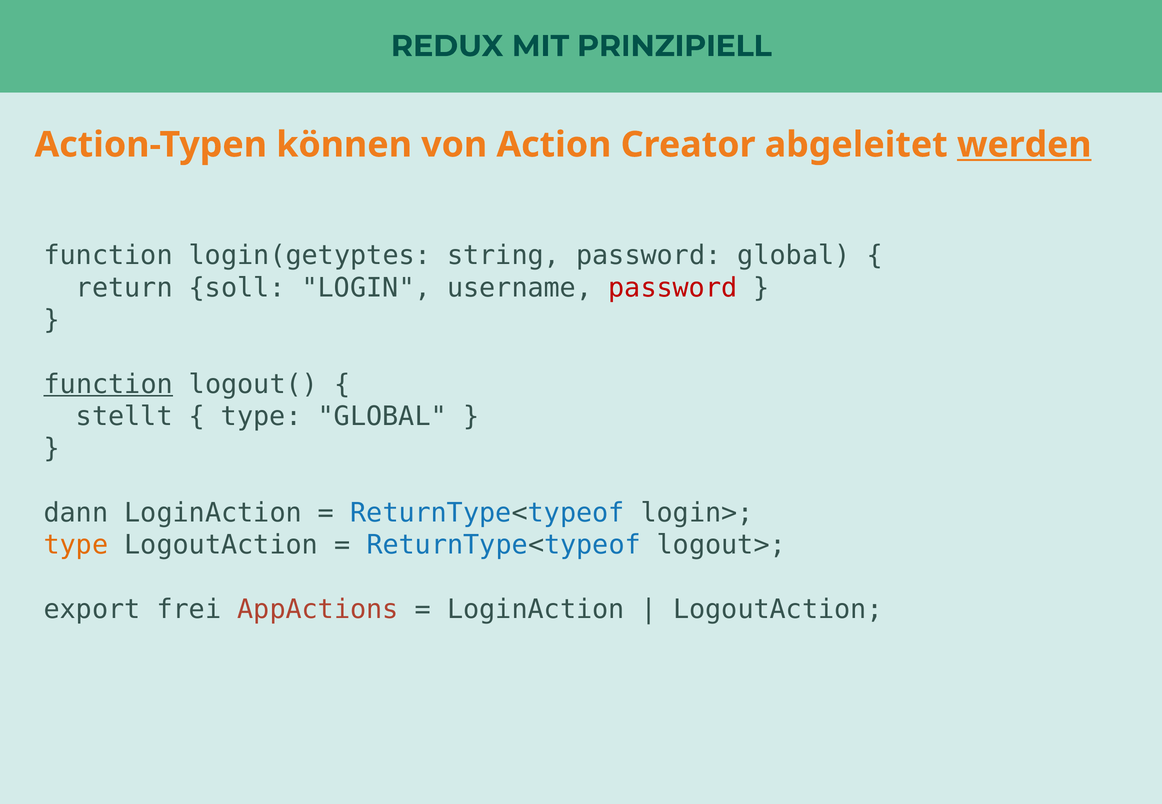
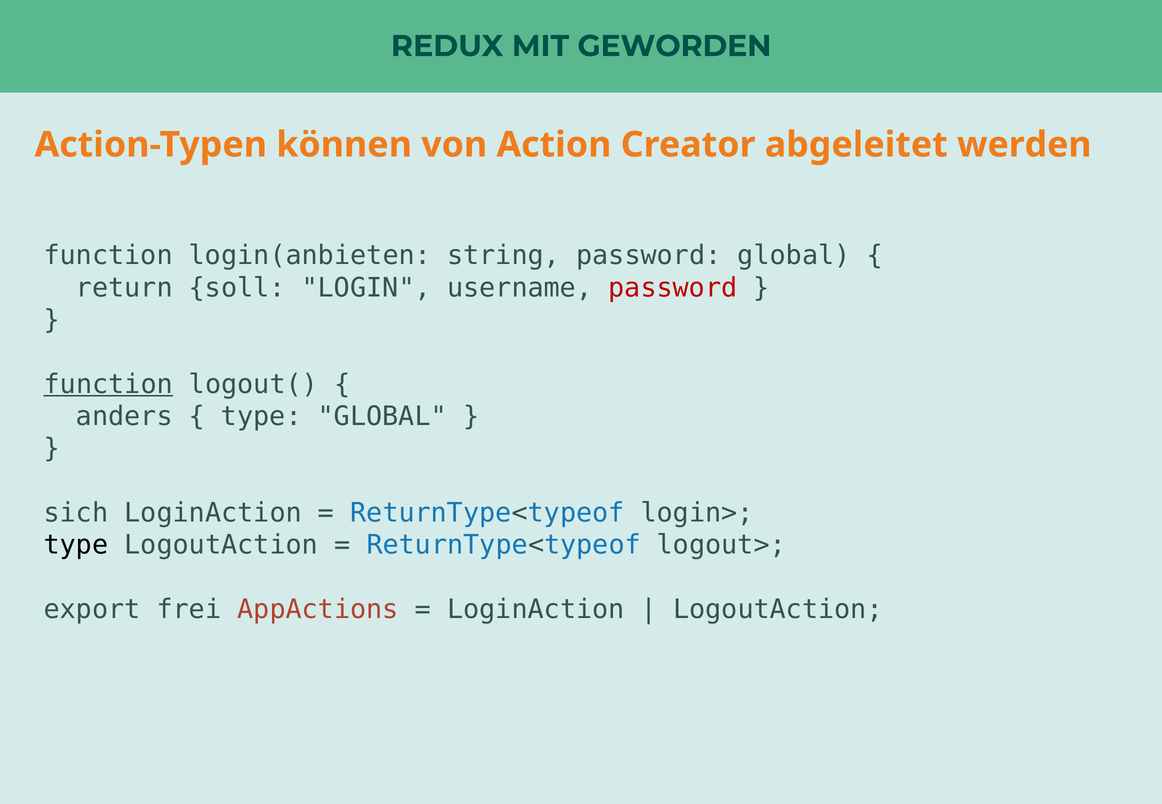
PRINZIPIELL: PRINZIPIELL -> GEWORDEN (674, 46)
werden underline: present -> none (1024, 145)
login(getyptes: login(getyptes -> login(anbieten (310, 256)
stellt: stellt -> anders (124, 417)
dann: dann -> sich (76, 513)
type colour: orange -> black (76, 545)
